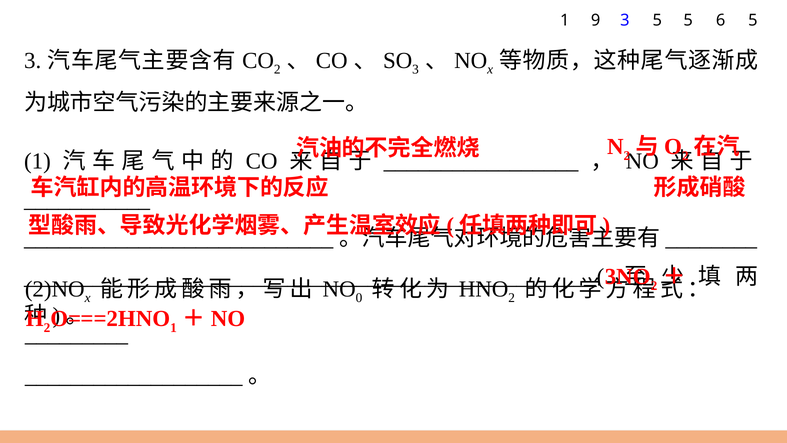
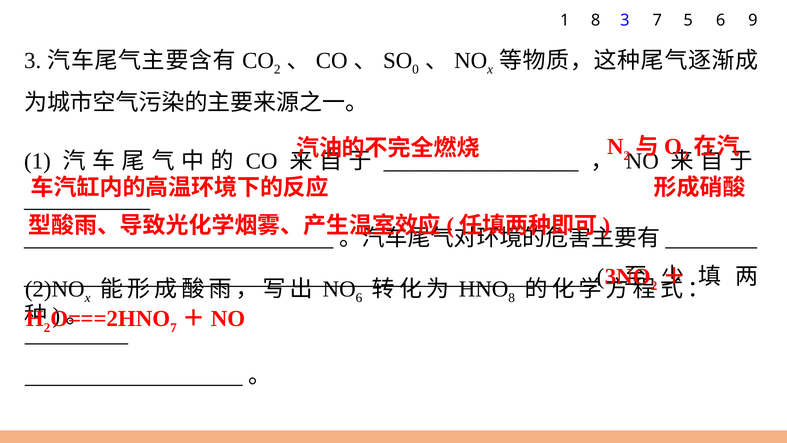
1 9: 9 -> 8 (596, 20)
3 5: 5 -> 7 (657, 20)
6 5: 5 -> 9 (753, 20)
3: 3 -> 0 (416, 69)
0: 0 -> 6 (359, 298)
2: 2 -> 8 (512, 298)
1: 1 -> 7 (174, 328)
